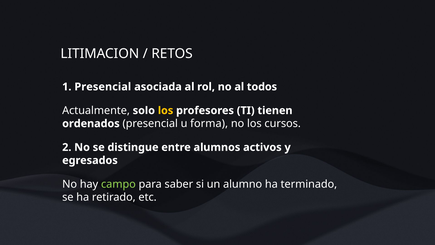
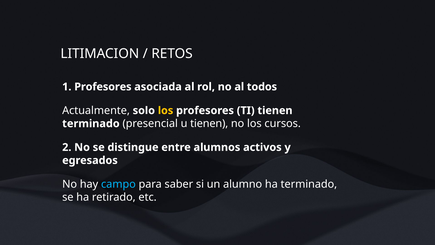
1 Presencial: Presencial -> Profesores (103, 87)
ordenados: ordenados -> terminado (91, 123)
u forma: forma -> tienen (209, 123)
campo colour: light green -> light blue (118, 184)
